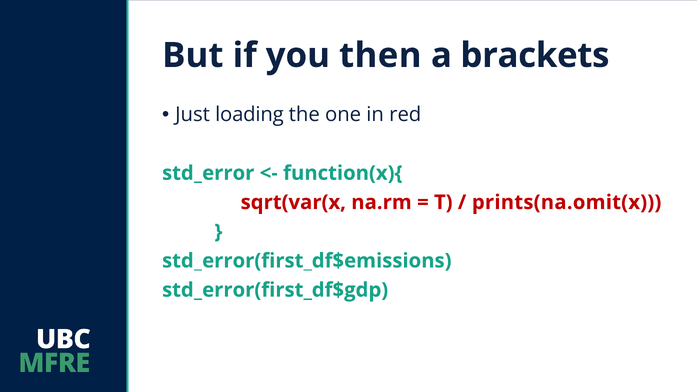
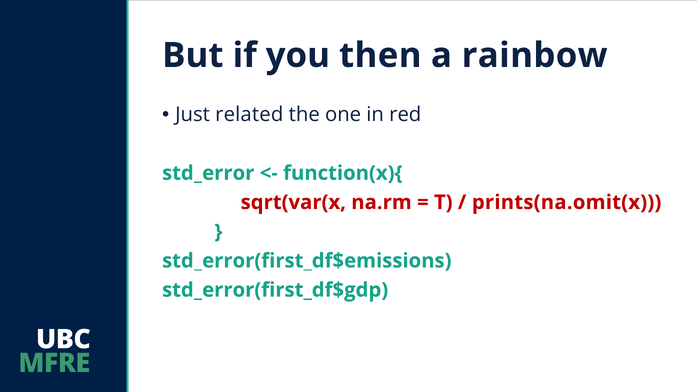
brackets: brackets -> rainbow (535, 55)
loading: loading -> related (249, 115)
